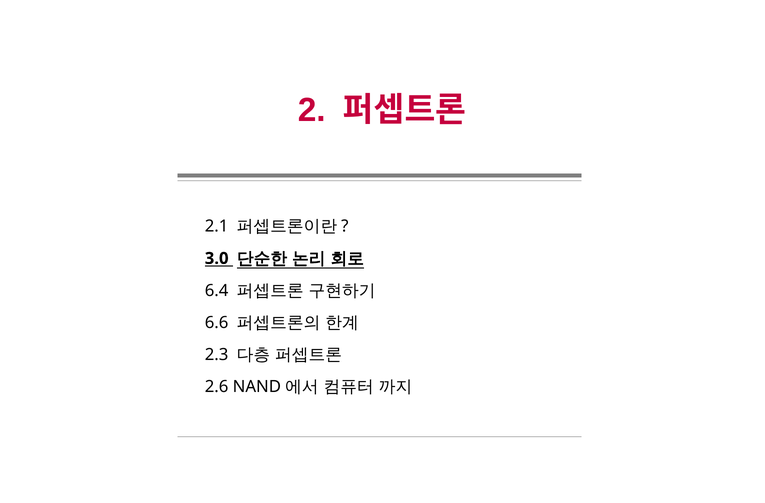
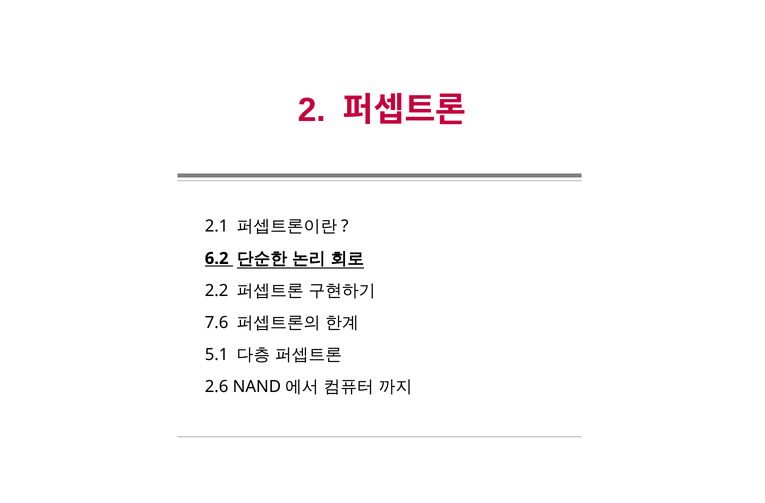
3.0: 3.0 -> 6.2 (217, 258)
6.4: 6.4 -> 2.2 (217, 290)
6.6: 6.6 -> 7.6 (217, 322)
2.3: 2.3 -> 5.1 (217, 354)
